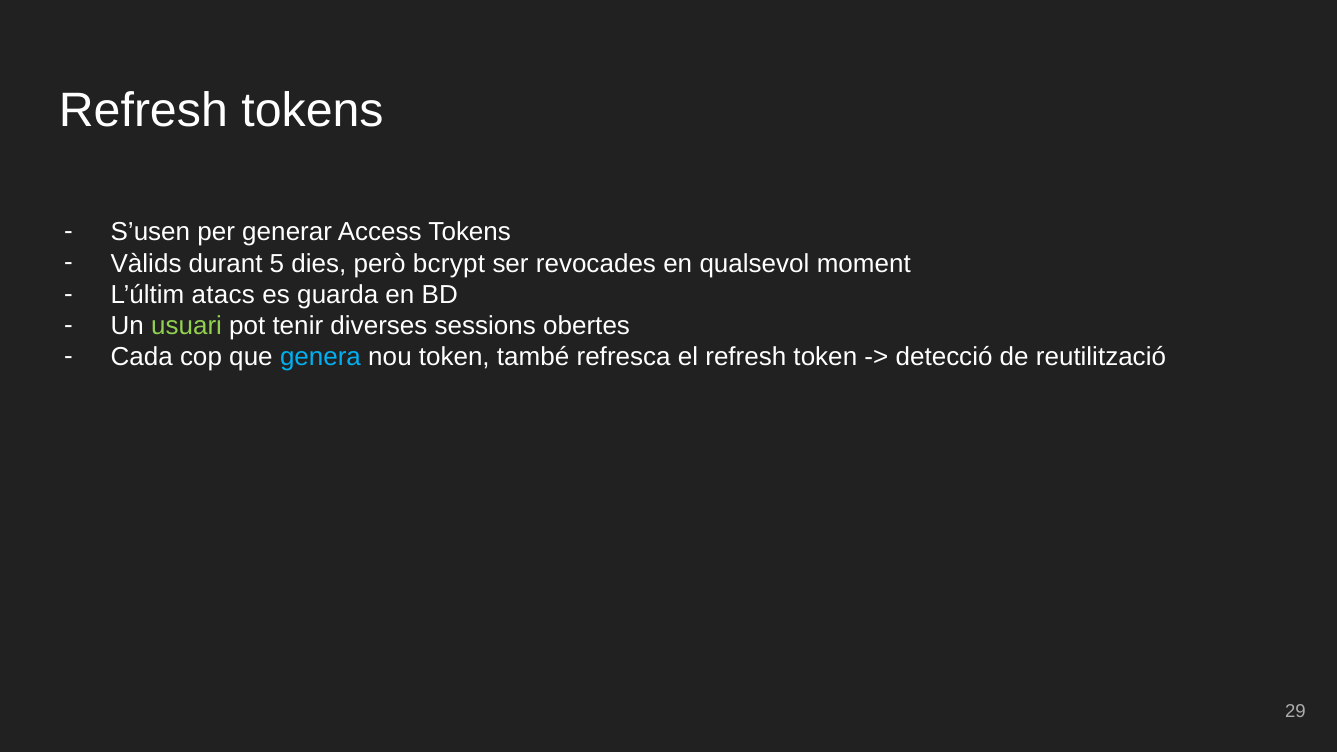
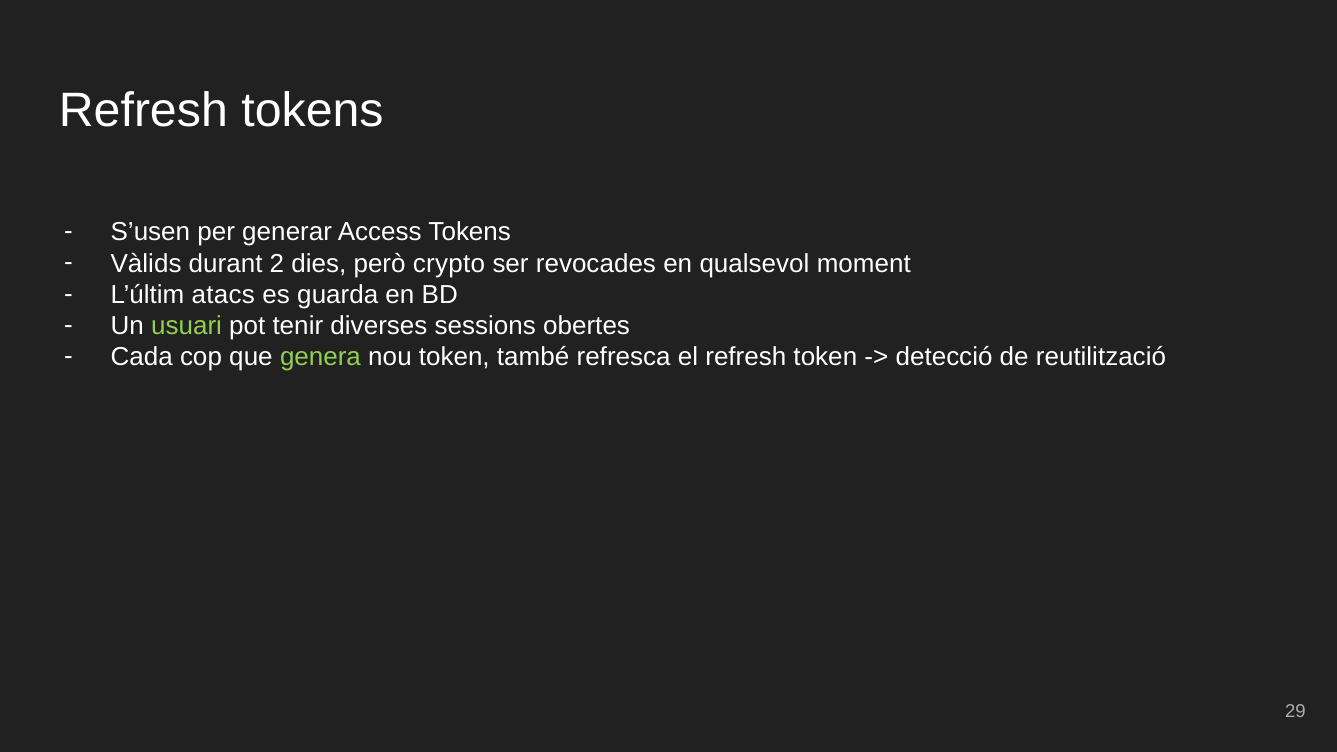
5: 5 -> 2 (277, 264)
bcrypt: bcrypt -> crypto (449, 264)
genera colour: light blue -> light green (320, 357)
